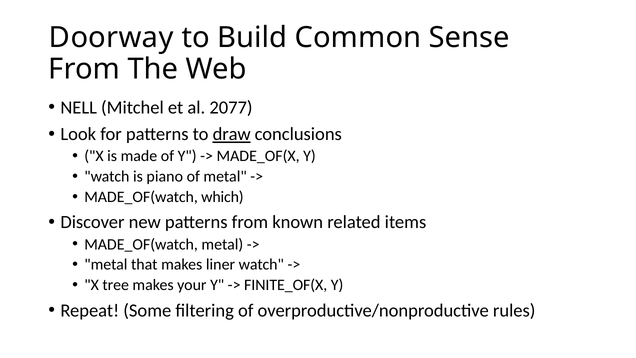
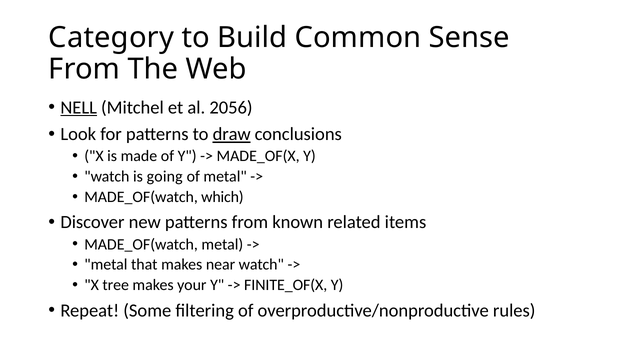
Doorway: Doorway -> Category (111, 38)
NELL underline: none -> present (79, 107)
2077: 2077 -> 2056 (231, 107)
piano: piano -> going (165, 177)
liner: liner -> near (221, 265)
